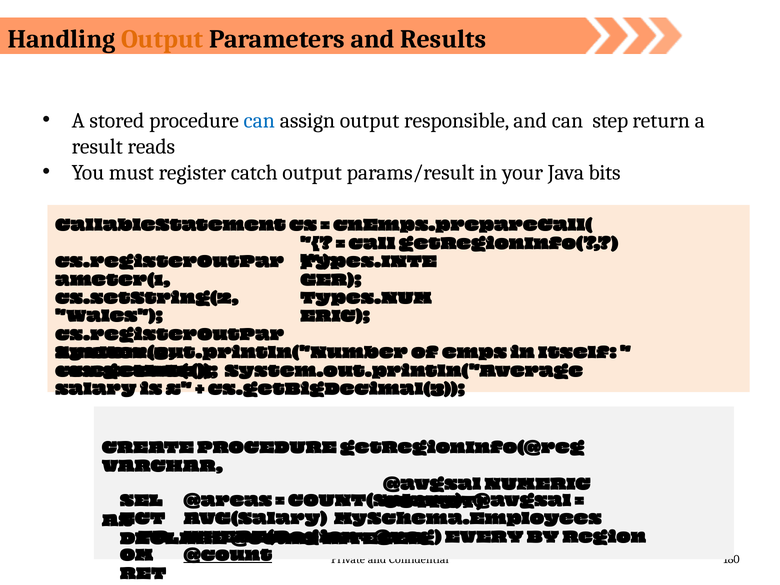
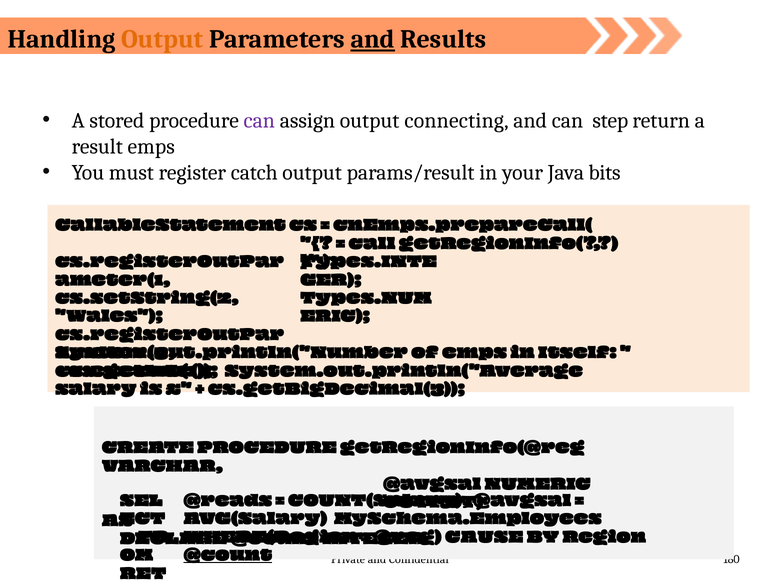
and underline: none -> present (373, 39)
can colour: blue -> purple (259, 120)
responsible: responsible -> connecting (457, 120)
result reads: reads -> emps (151, 146)
@areas: @areas -> @reads (228, 501)
EVERY: EVERY -> CAUSE (484, 538)
